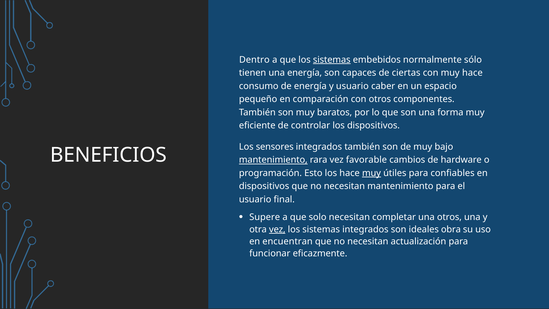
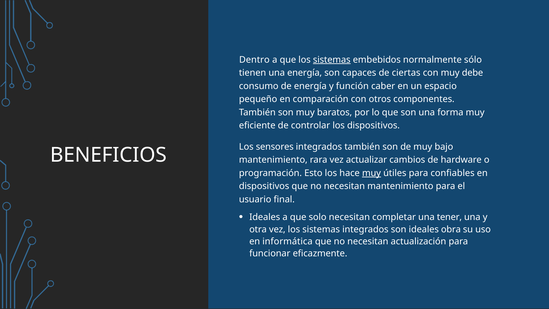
muy hace: hace -> debe (472, 73)
y usuario: usuario -> función (352, 86)
mantenimiento underline: present -> none (273, 160)
favorable: favorable -> actualizar (366, 160)
Supere: Supere -> Ideales (265, 217)
una otros: otros -> tener (449, 217)
vez underline: present -> none (277, 229)
encuentran: encuentran -> informática (287, 241)
